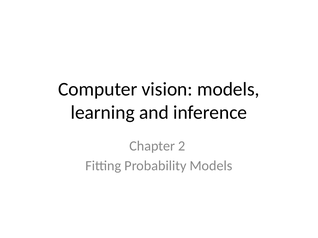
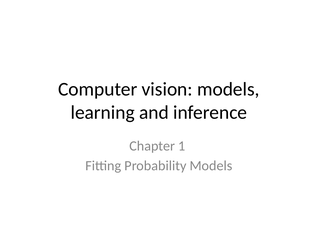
2: 2 -> 1 (182, 146)
